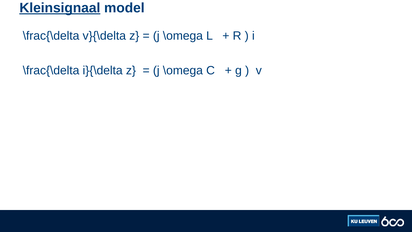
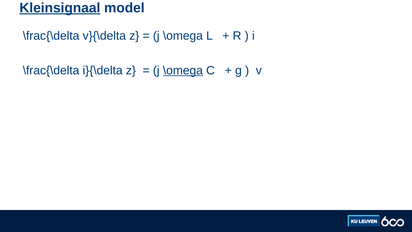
\omega underline: none -> present (183, 70)
